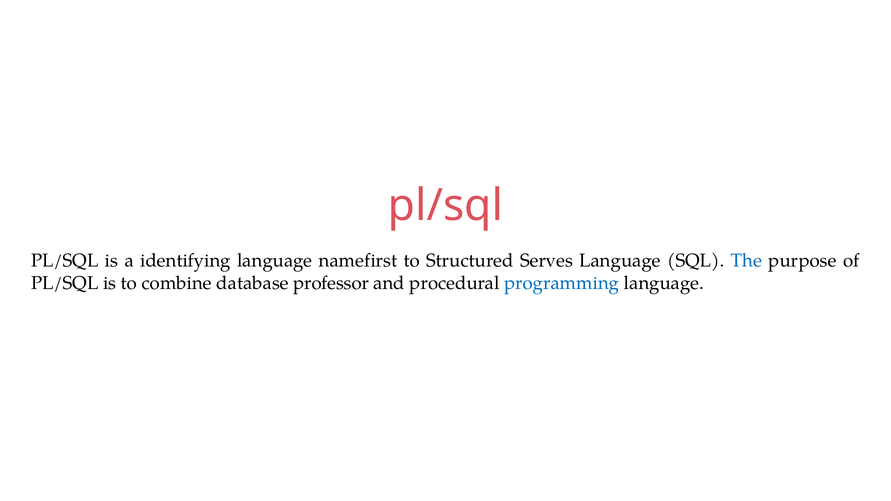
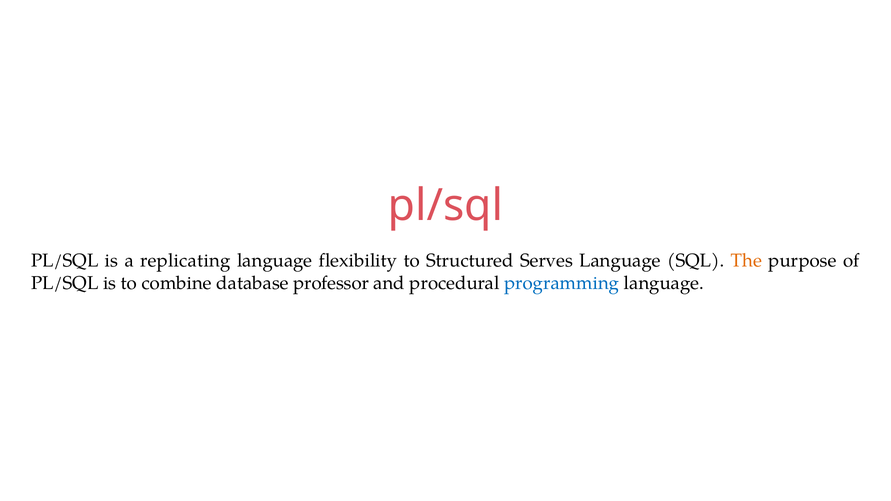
identifying: identifying -> replicating (185, 261)
namefirst: namefirst -> flexibility (358, 261)
The colour: blue -> orange (746, 261)
